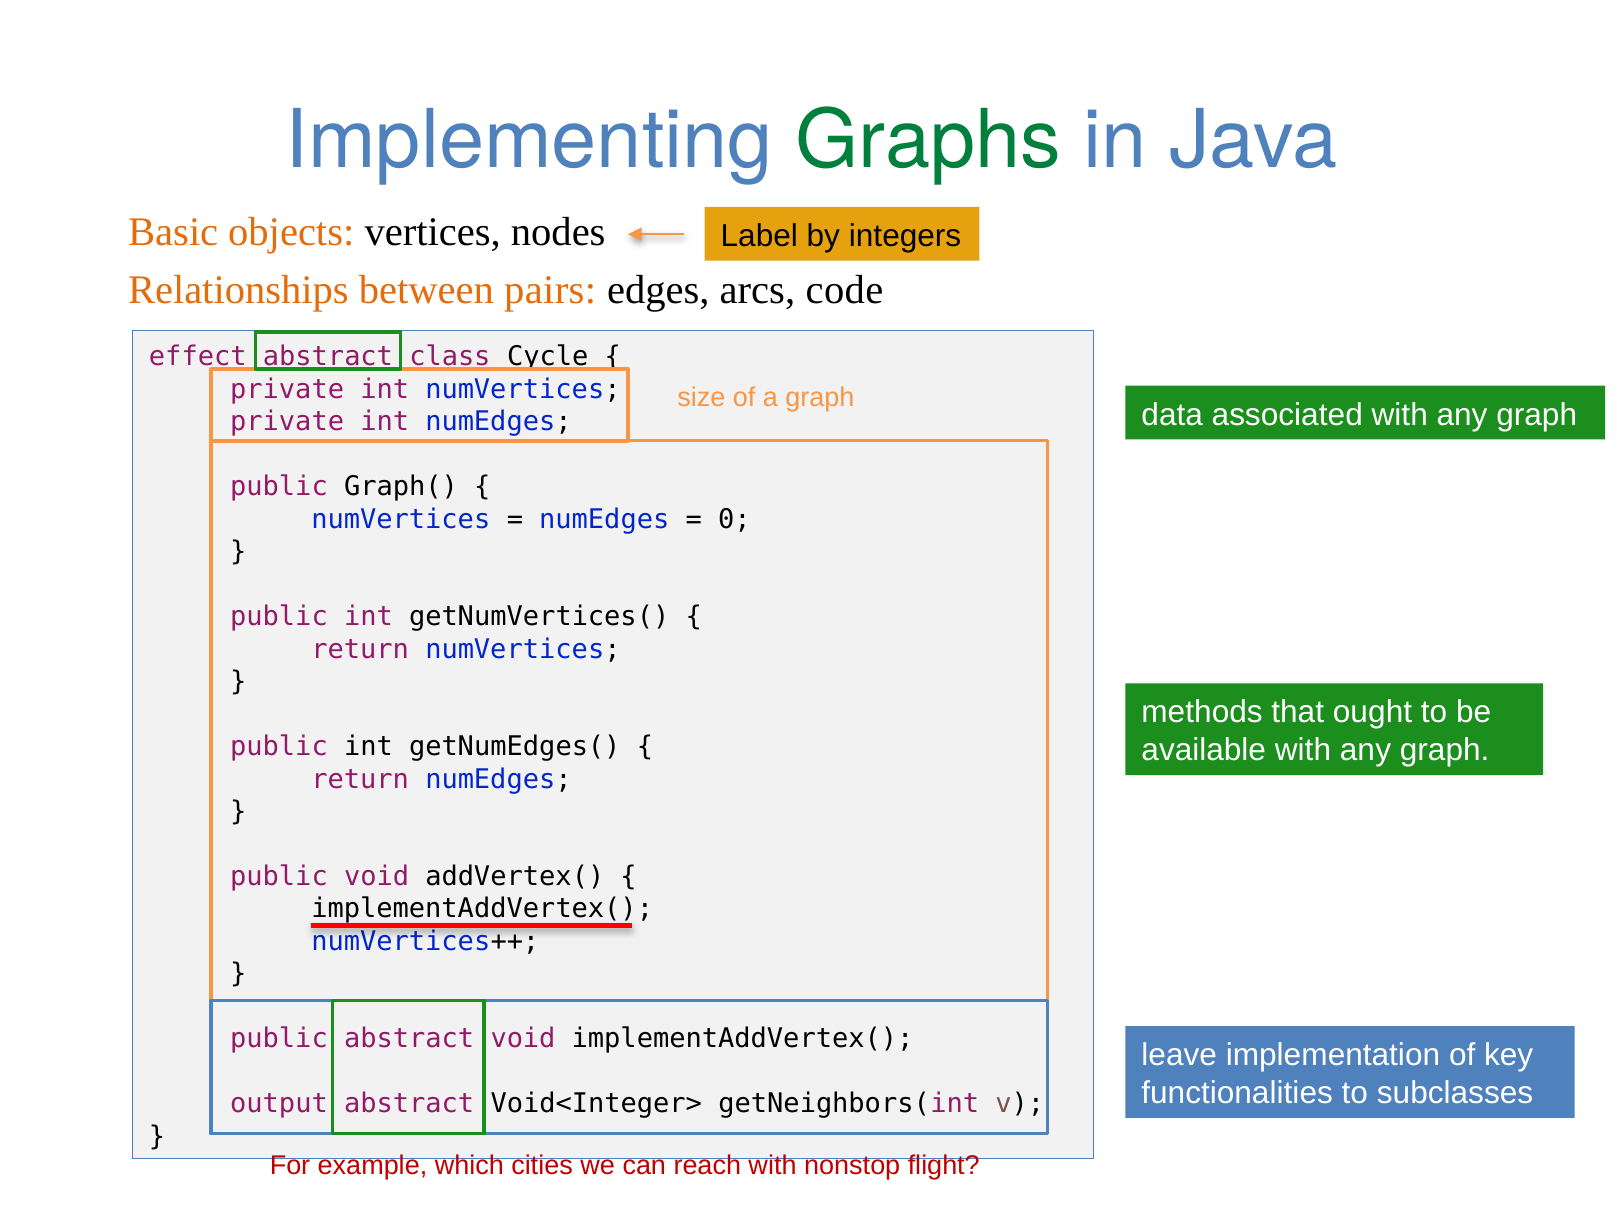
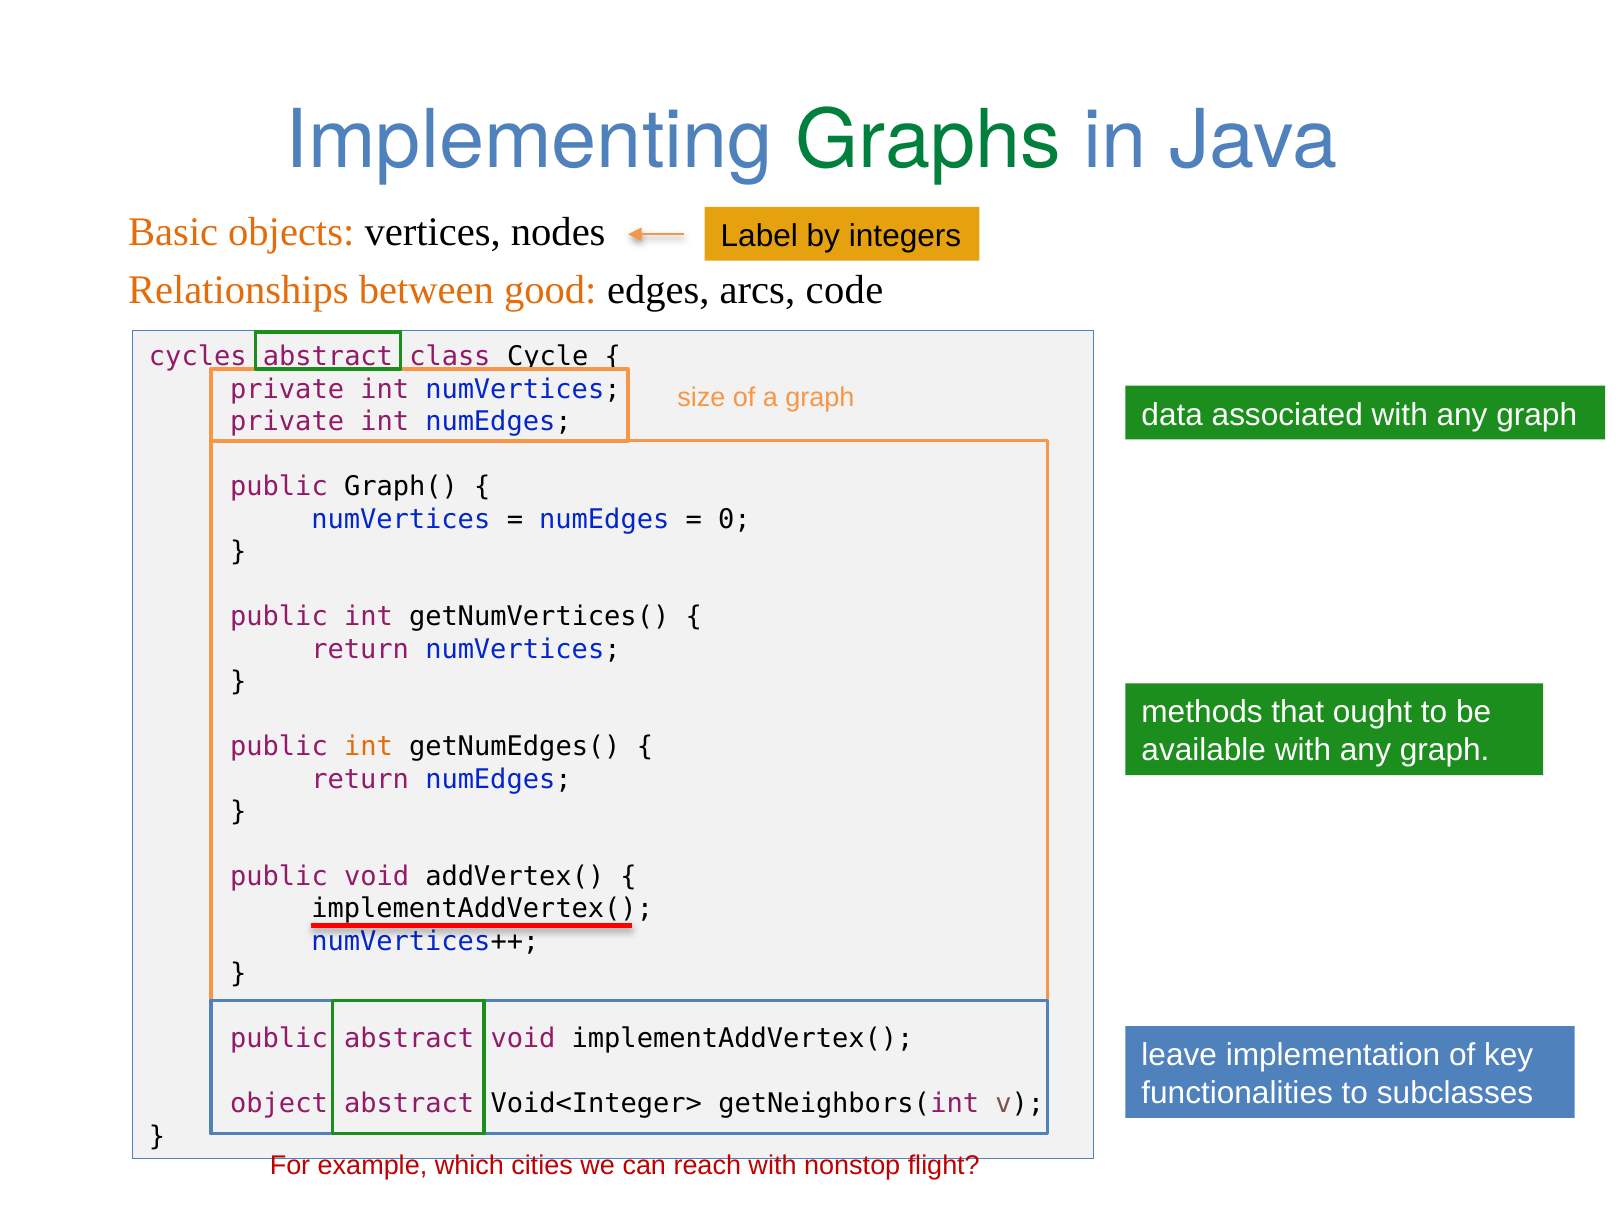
pairs: pairs -> good (550, 290)
effect: effect -> cycles (198, 357)
int colour: black -> orange (368, 747)
output: output -> object (279, 1104)
